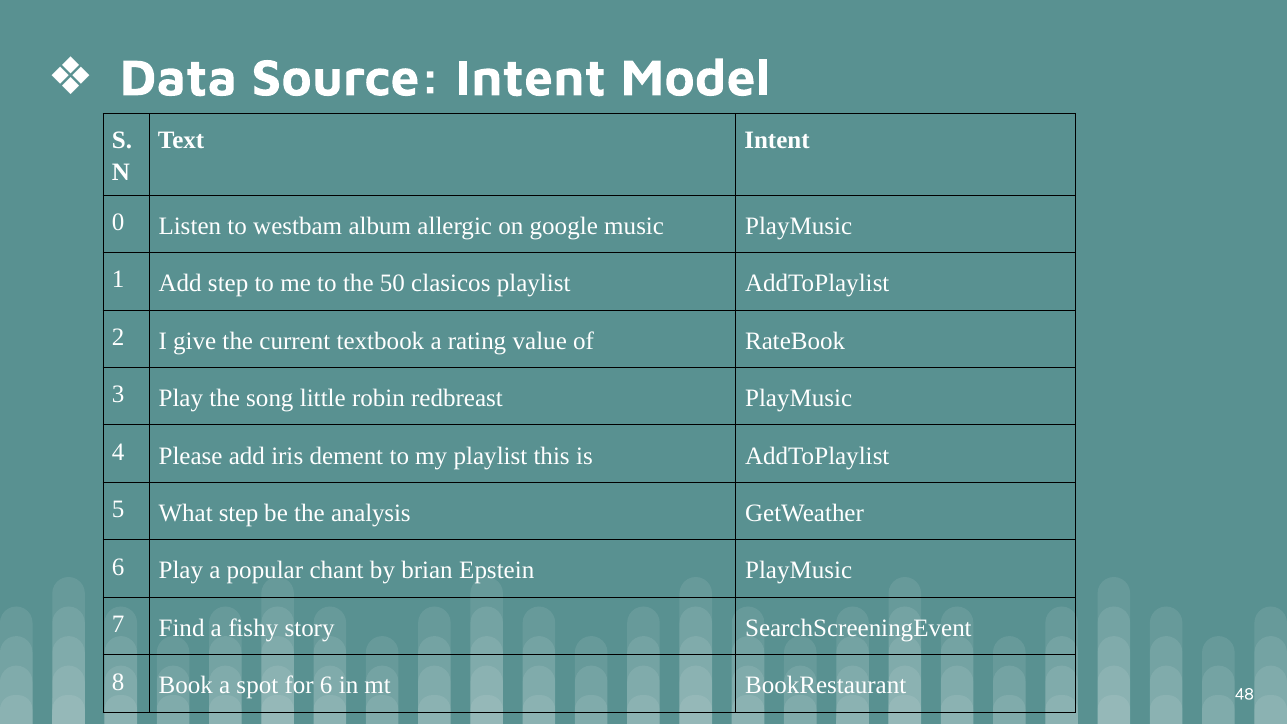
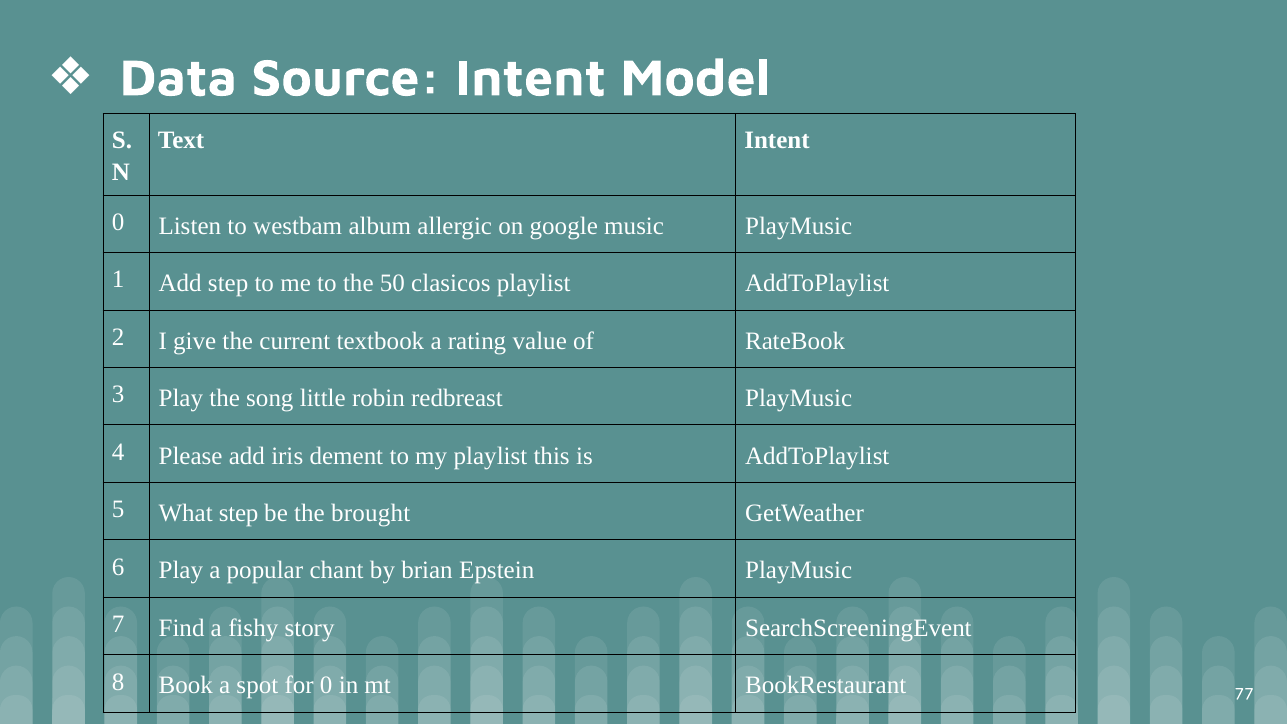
analysis: analysis -> brought (371, 513)
for 6: 6 -> 0 (326, 686)
48: 48 -> 77 (1244, 694)
